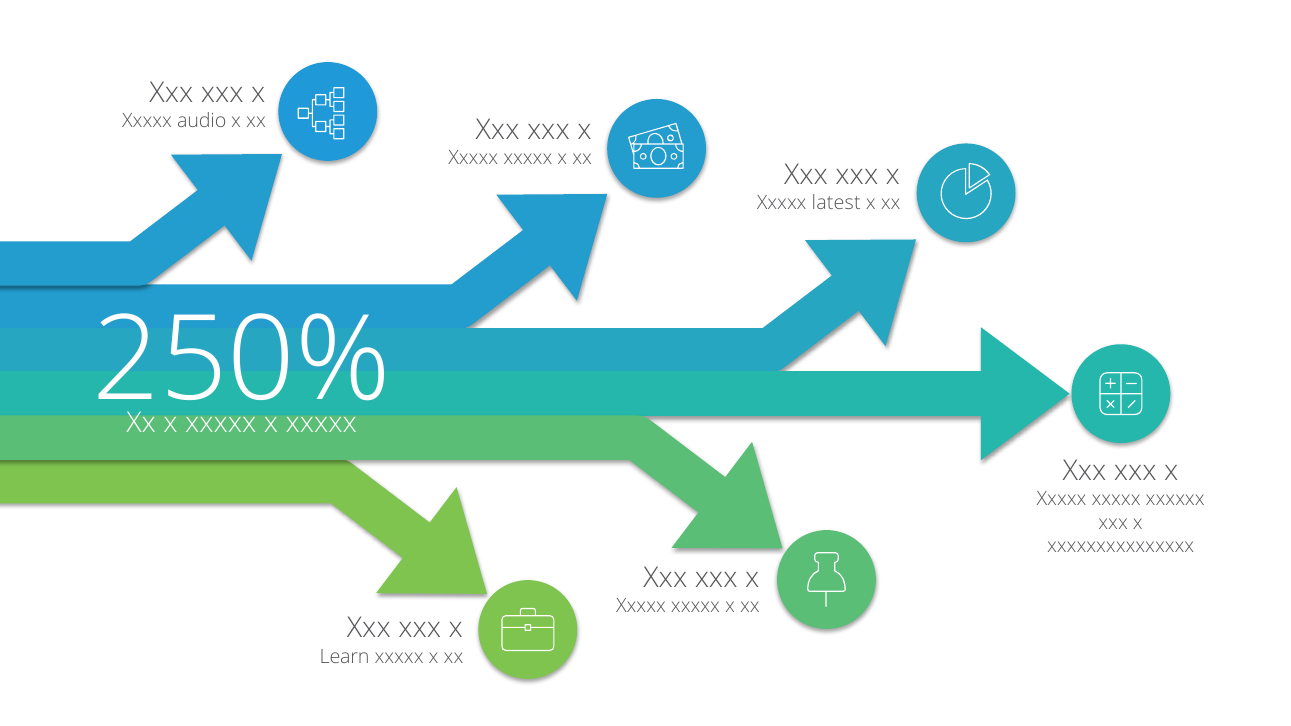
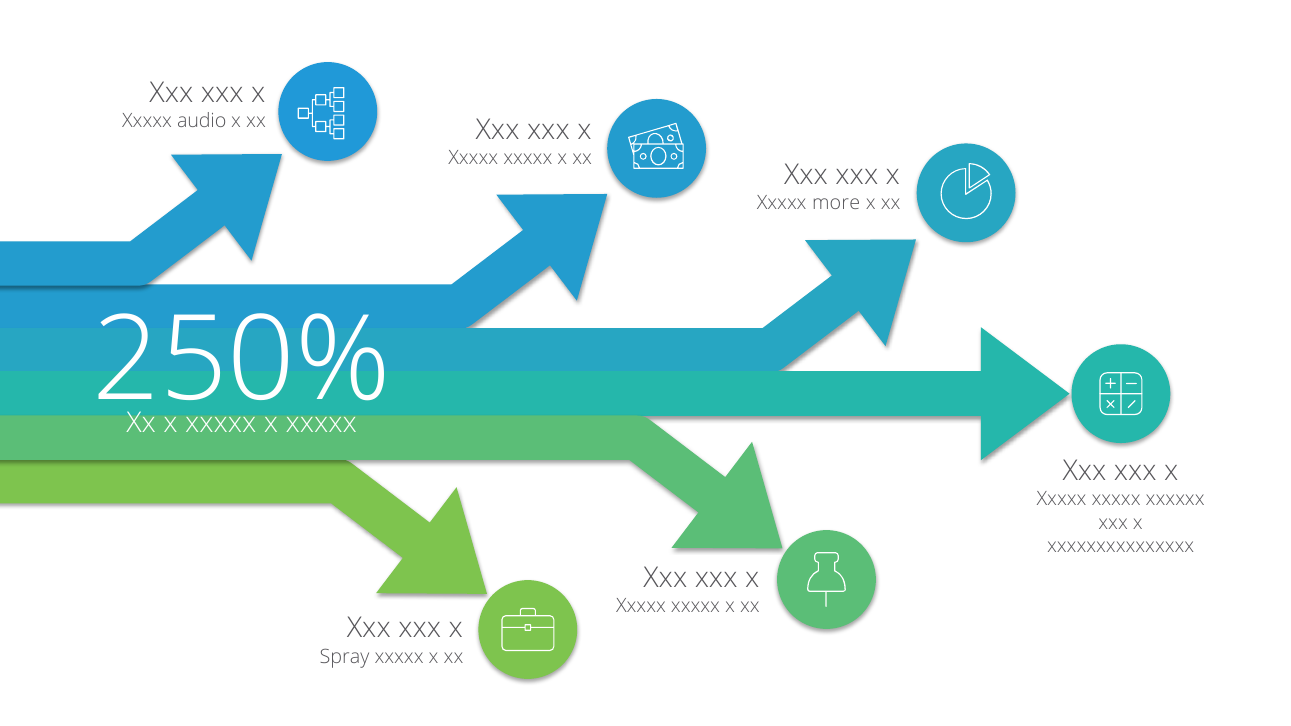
latest: latest -> more (836, 203)
Learn: Learn -> Spray (345, 657)
